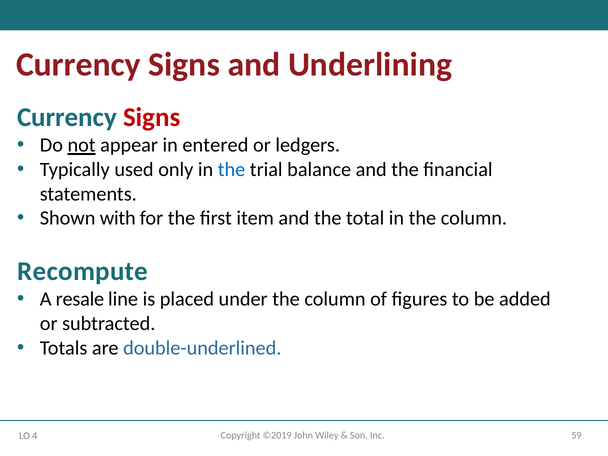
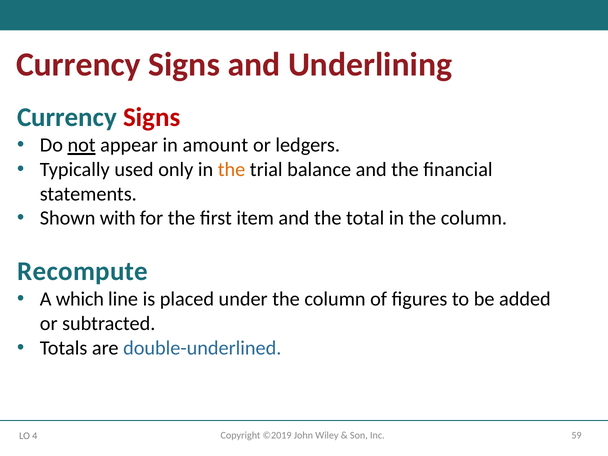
entered: entered -> amount (215, 145)
the colour: blue -> orange (232, 170)
resale: resale -> which (80, 299)
